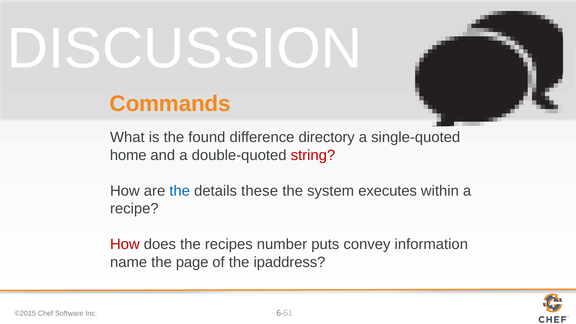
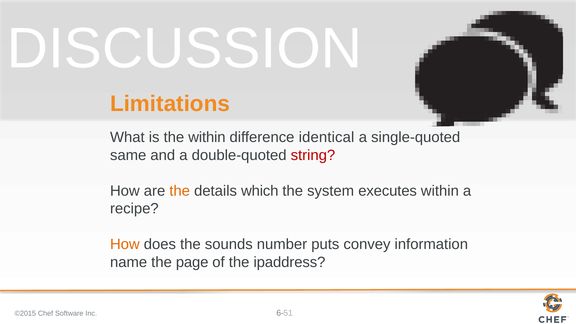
Commands: Commands -> Limitations (170, 104)
the found: found -> within (207, 137)
directory: directory -> identical (327, 137)
home: home -> same (128, 155)
the colour: blue -> orange (180, 191)
these: these -> which (260, 191)
How colour: red -> orange (125, 244)
recipes: recipes -> sounds (229, 244)
